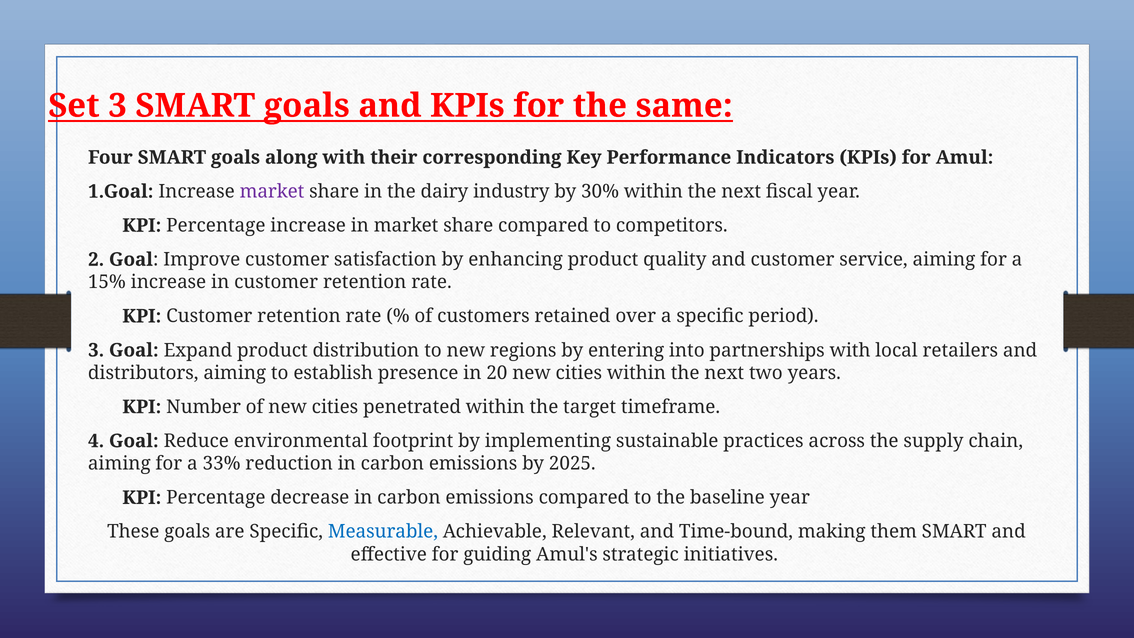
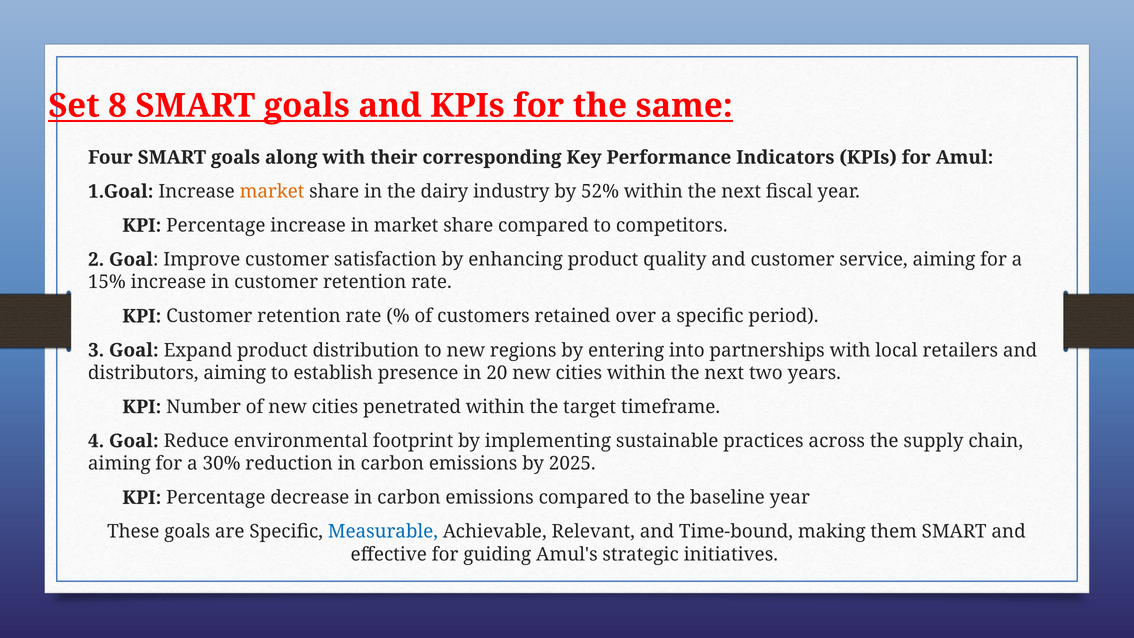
Set 3: 3 -> 8 (117, 106)
market colour: purple -> orange (272, 191)
30%: 30% -> 52% (600, 191)
33%: 33% -> 30% (222, 464)
